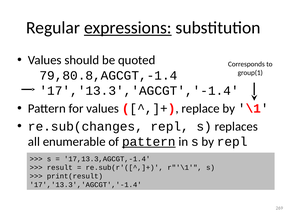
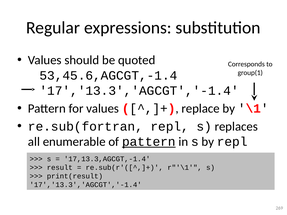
expressions underline: present -> none (128, 28)
79,80.8,AGCGT,-1.4: 79,80.8,AGCGT,-1.4 -> 53,45.6,AGCGT,-1.4 (108, 76)
re.sub(changes: re.sub(changes -> re.sub(fortran (85, 127)
